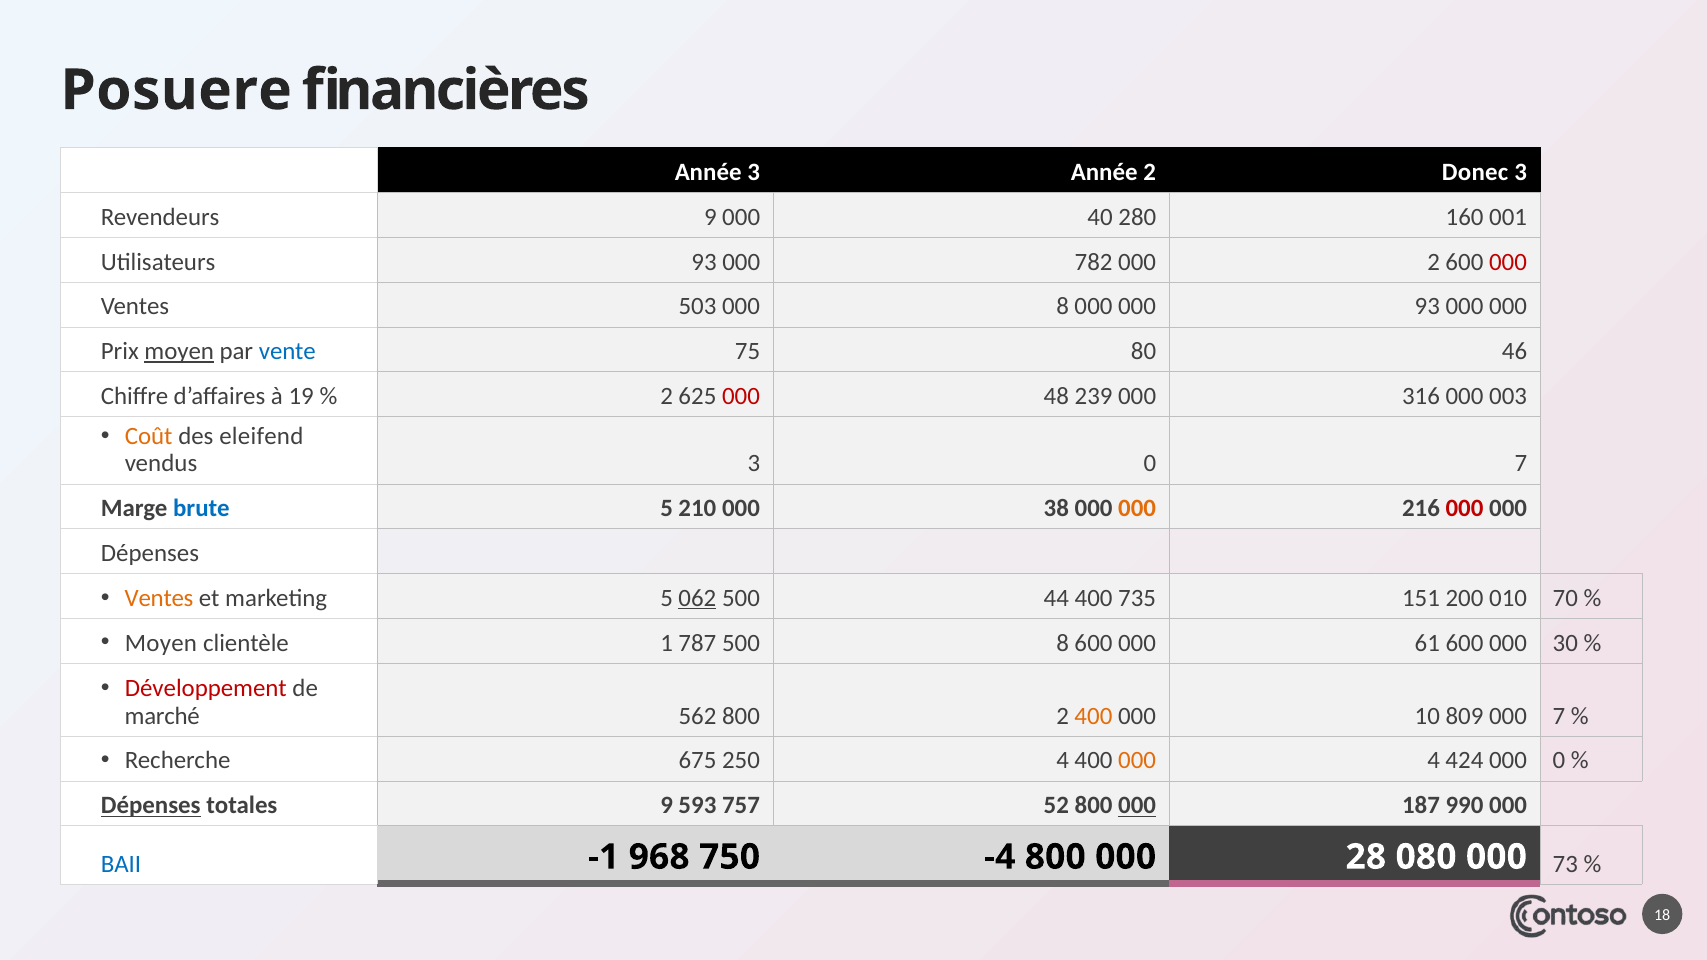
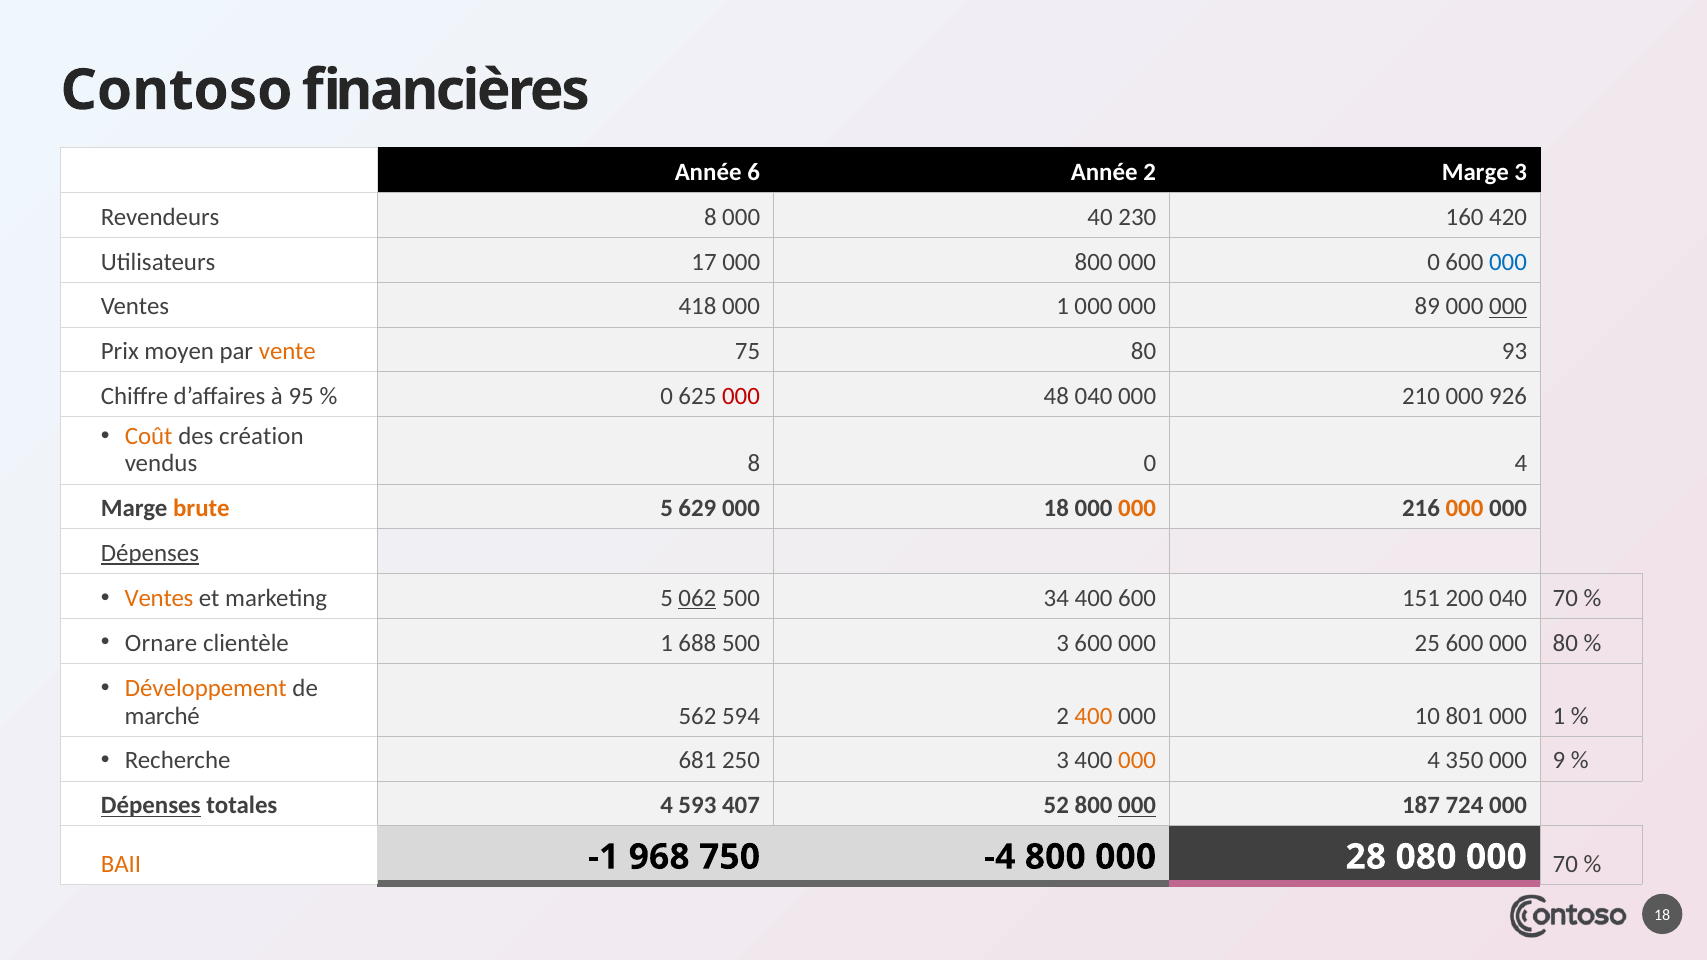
Posuere: Posuere -> Contoso (177, 90)
Année 3: 3 -> 6 (754, 172)
2 Donec: Donec -> Marge (1475, 172)
Revendeurs 9: 9 -> 8 (710, 217)
280: 280 -> 230 (1137, 217)
001: 001 -> 420 (1508, 217)
Utilisateurs 93: 93 -> 17 (704, 262)
000 782: 782 -> 800 (1094, 262)
000 2: 2 -> 0 (1434, 262)
000 colour: red -> blue (1508, 262)
503: 503 -> 418 (698, 307)
8: 8 -> 1 (1063, 307)
000 93: 93 -> 89 (1427, 307)
000 underline: none -> present (1508, 307)
moyen underline: present -> none (179, 352)
vente colour: blue -> orange (287, 352)
46: 46 -> 93 (1515, 352)
19: 19 -> 95 (301, 396)
2: 2 -> 0 (667, 396)
48 239: 239 -> 040 (1094, 396)
316: 316 -> 210 (1421, 396)
003: 003 -> 926 (1508, 396)
eleifend: eleifend -> création (261, 436)
vendus 3: 3 -> 8 (754, 464)
0 7: 7 -> 4 (1521, 464)
brute colour: blue -> orange (201, 509)
210: 210 -> 629 (697, 509)
000 38: 38 -> 18 (1056, 509)
000 colour: red -> orange (1465, 509)
Dépenses underline: none -> present (150, 553)
44: 44 -> 34 (1056, 598)
400 735: 735 -> 600 (1137, 598)
200 010: 010 -> 040 (1508, 598)
Moyen: Moyen -> Ornare (161, 643)
787: 787 -> 688 (697, 643)
500 8: 8 -> 3 (1063, 643)
61: 61 -> 25 (1427, 643)
000 30: 30 -> 80 (1565, 643)
Développement colour: red -> orange (206, 689)
562 800: 800 -> 594 (741, 716)
809: 809 -> 801 (1465, 716)
7: 7 -> 1 (1559, 716)
675: 675 -> 681 (698, 761)
250 4: 4 -> 3 (1063, 761)
424: 424 -> 350 (1464, 761)
000 0: 0 -> 9 (1559, 761)
totales 9: 9 -> 4 (667, 806)
757: 757 -> 407 (741, 806)
990: 990 -> 724 (1465, 806)
BAII colour: blue -> orange (121, 864)
73: 73 -> 70 (1565, 864)
